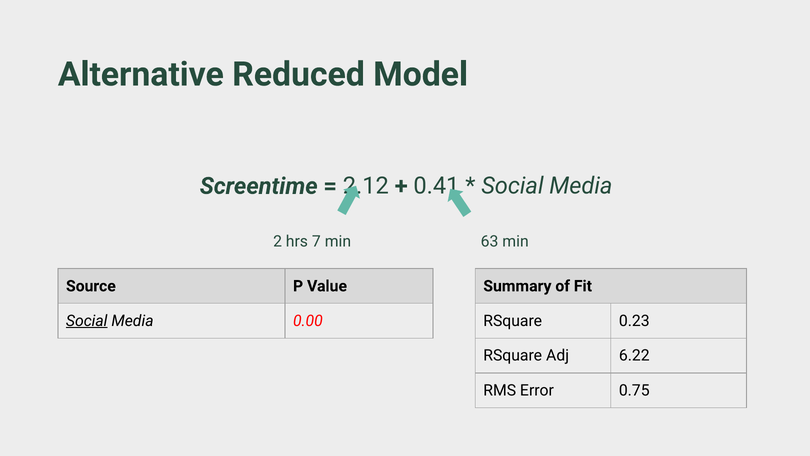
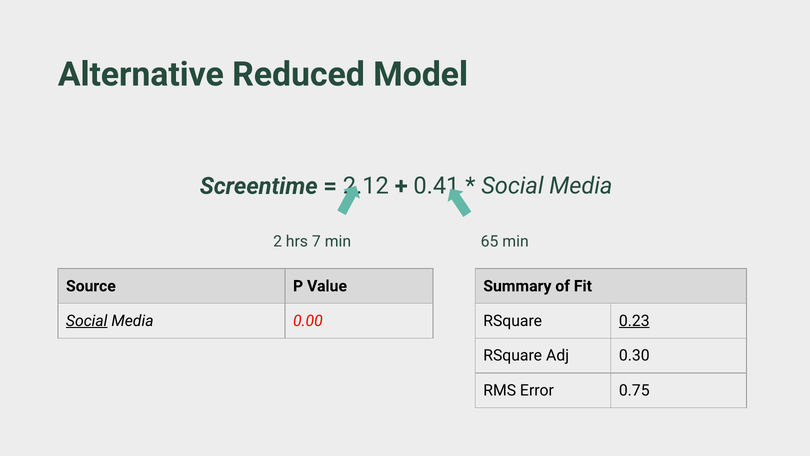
63: 63 -> 65 (490, 241)
0.23 underline: none -> present (634, 321)
6.22: 6.22 -> 0.30 (634, 355)
